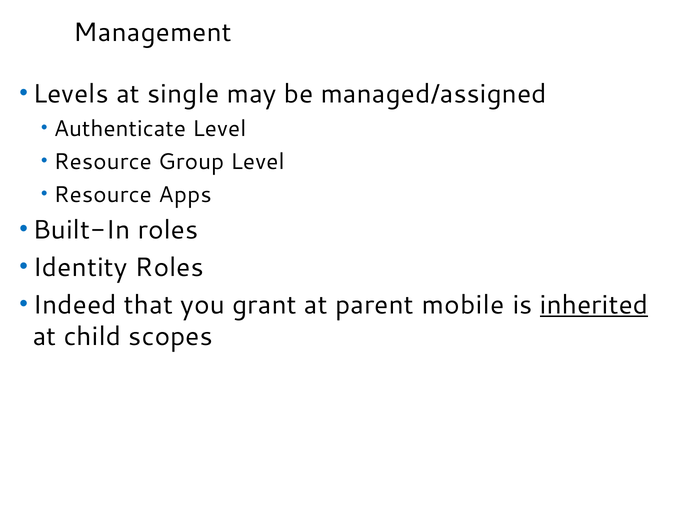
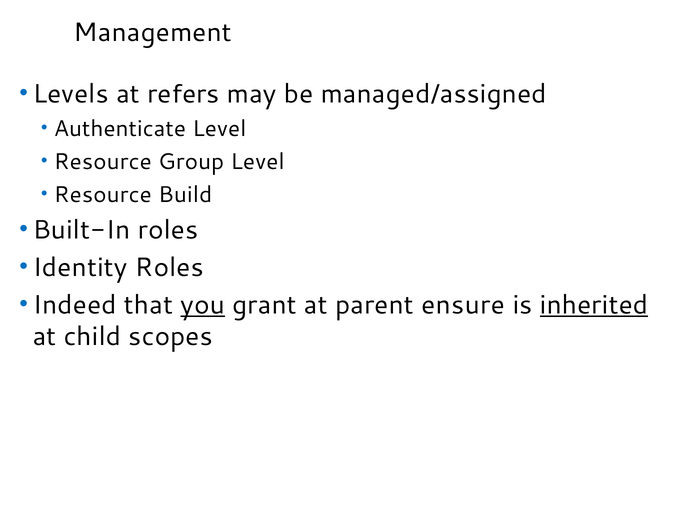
single: single -> refers (183, 94)
Apps: Apps -> Build (185, 195)
you underline: none -> present (203, 305)
mobile: mobile -> ensure (463, 305)
